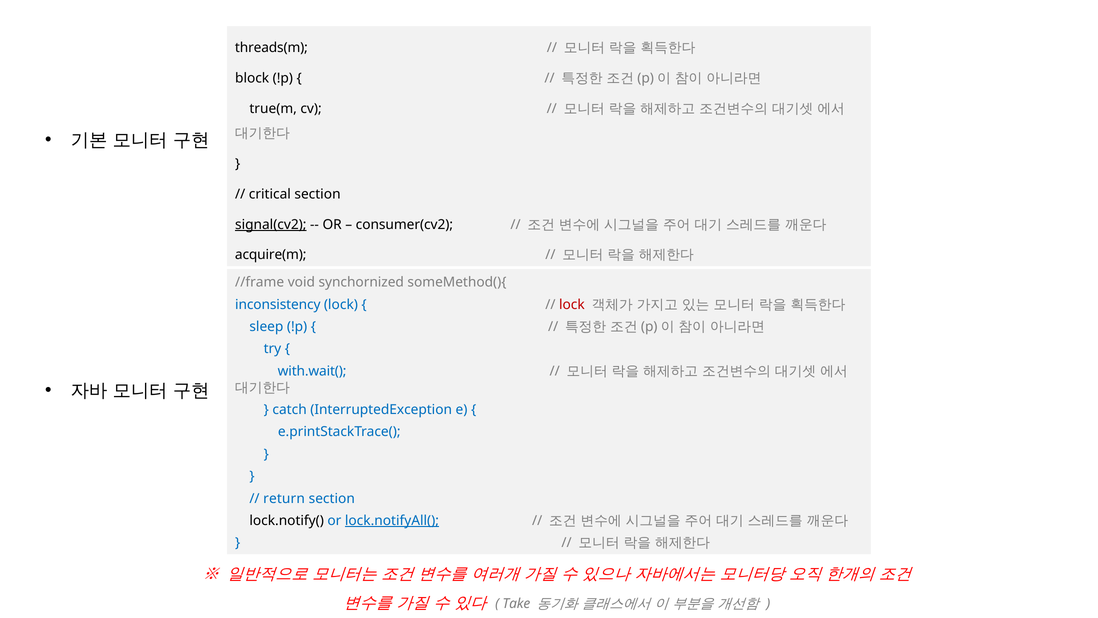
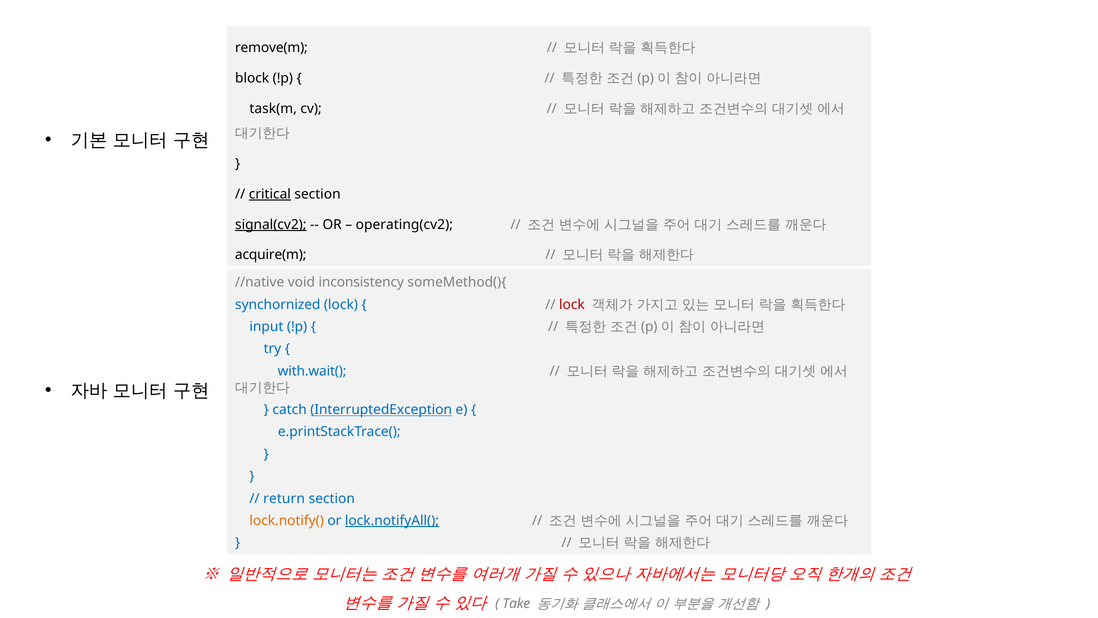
threads(m: threads(m -> remove(m (271, 48)
true(m: true(m -> task(m (273, 108)
critical underline: none -> present (270, 194)
consumer(cv2: consumer(cv2 -> operating(cv2 (404, 224)
//frame: //frame -> //native (260, 282)
synchornized: synchornized -> inconsistency (361, 282)
inconsistency: inconsistency -> synchornized (278, 304)
sleep: sleep -> input (266, 327)
InterruptedException underline: none -> present (381, 410)
lock.notify( colour: black -> orange (287, 520)
